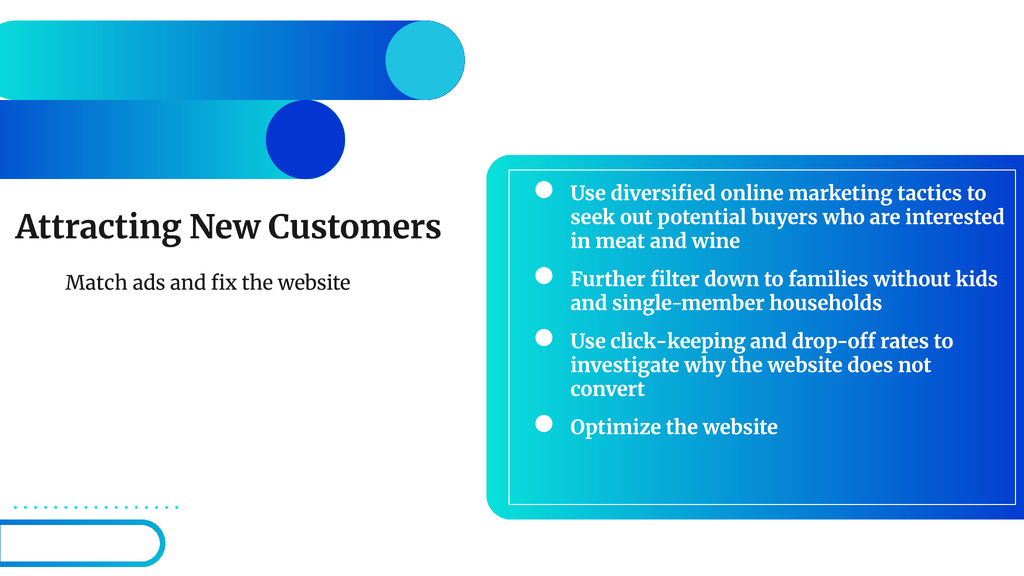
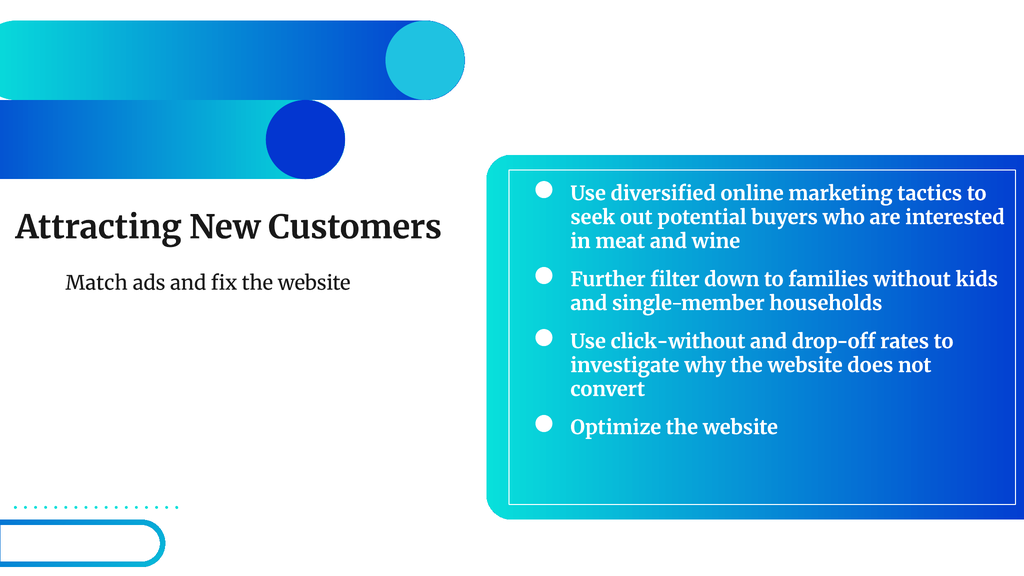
click-keeping: click-keeping -> click-without (678, 342)
